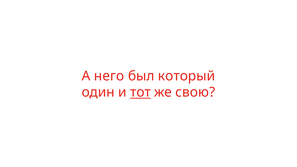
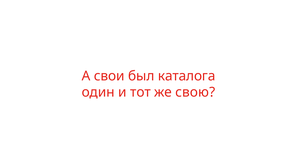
него: него -> свои (109, 76)
который: который -> каталога (187, 76)
тот underline: present -> none (140, 92)
